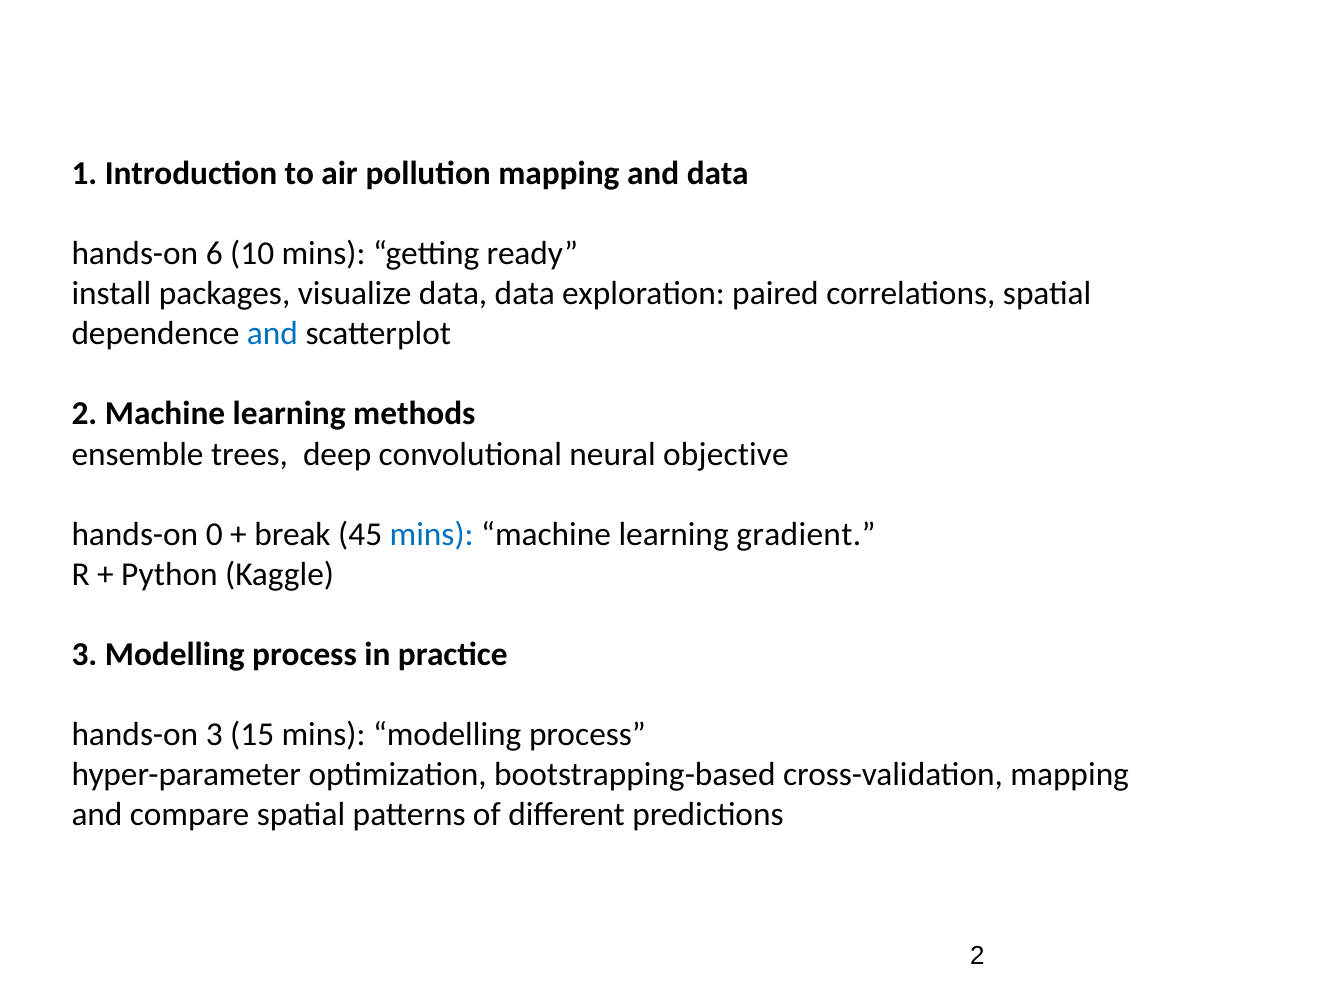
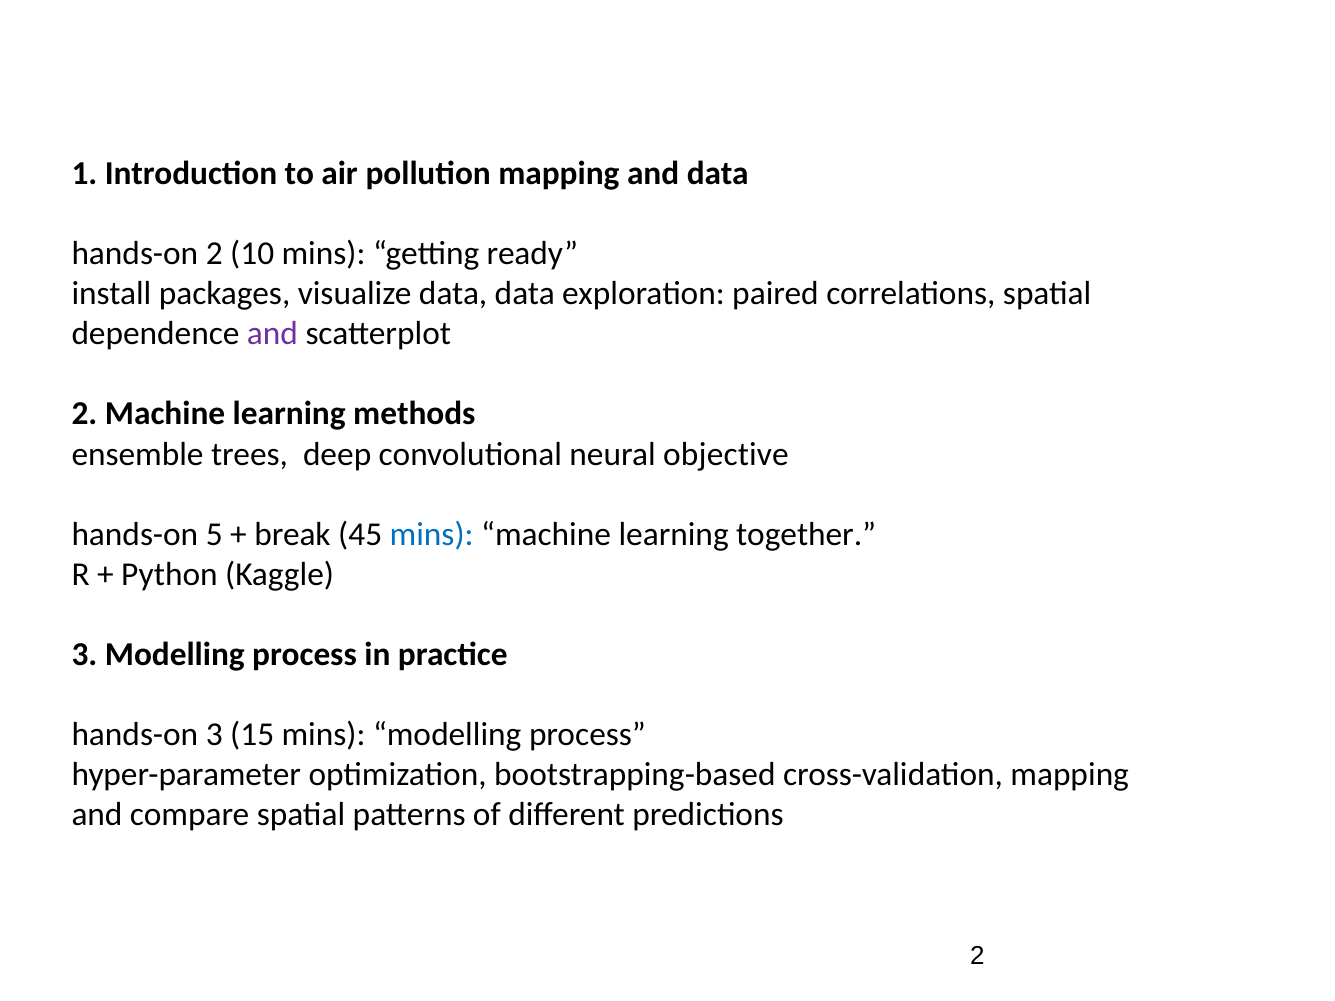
hands-on 6: 6 -> 2 (214, 254)
and colour: blue -> purple (272, 334)
0: 0 -> 5 (214, 534)
gradient: gradient -> together (806, 534)
